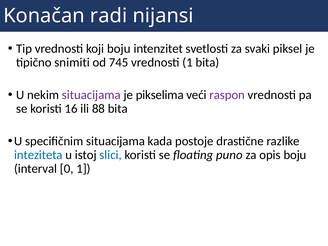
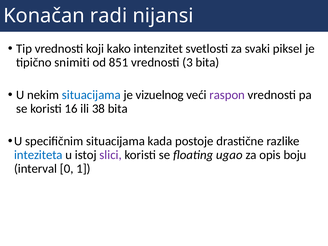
koji boju: boju -> kako (119, 49)
745: 745 -> 851 (119, 62)
vrednosti 1: 1 -> 3 (188, 62)
situacijama colour: purple -> blue (91, 95)
pikselima: pikselima -> vizuelnog (160, 95)
88: 88 -> 38 (98, 109)
slici colour: blue -> purple (111, 155)
puno: puno -> ugao (229, 155)
